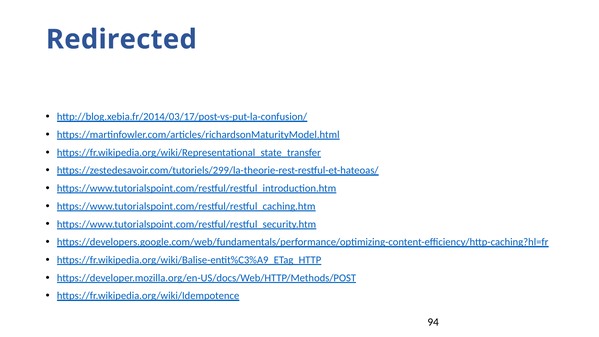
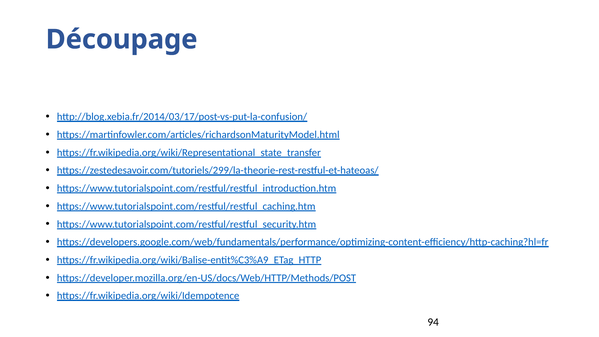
Redirected: Redirected -> Découpage (122, 39)
